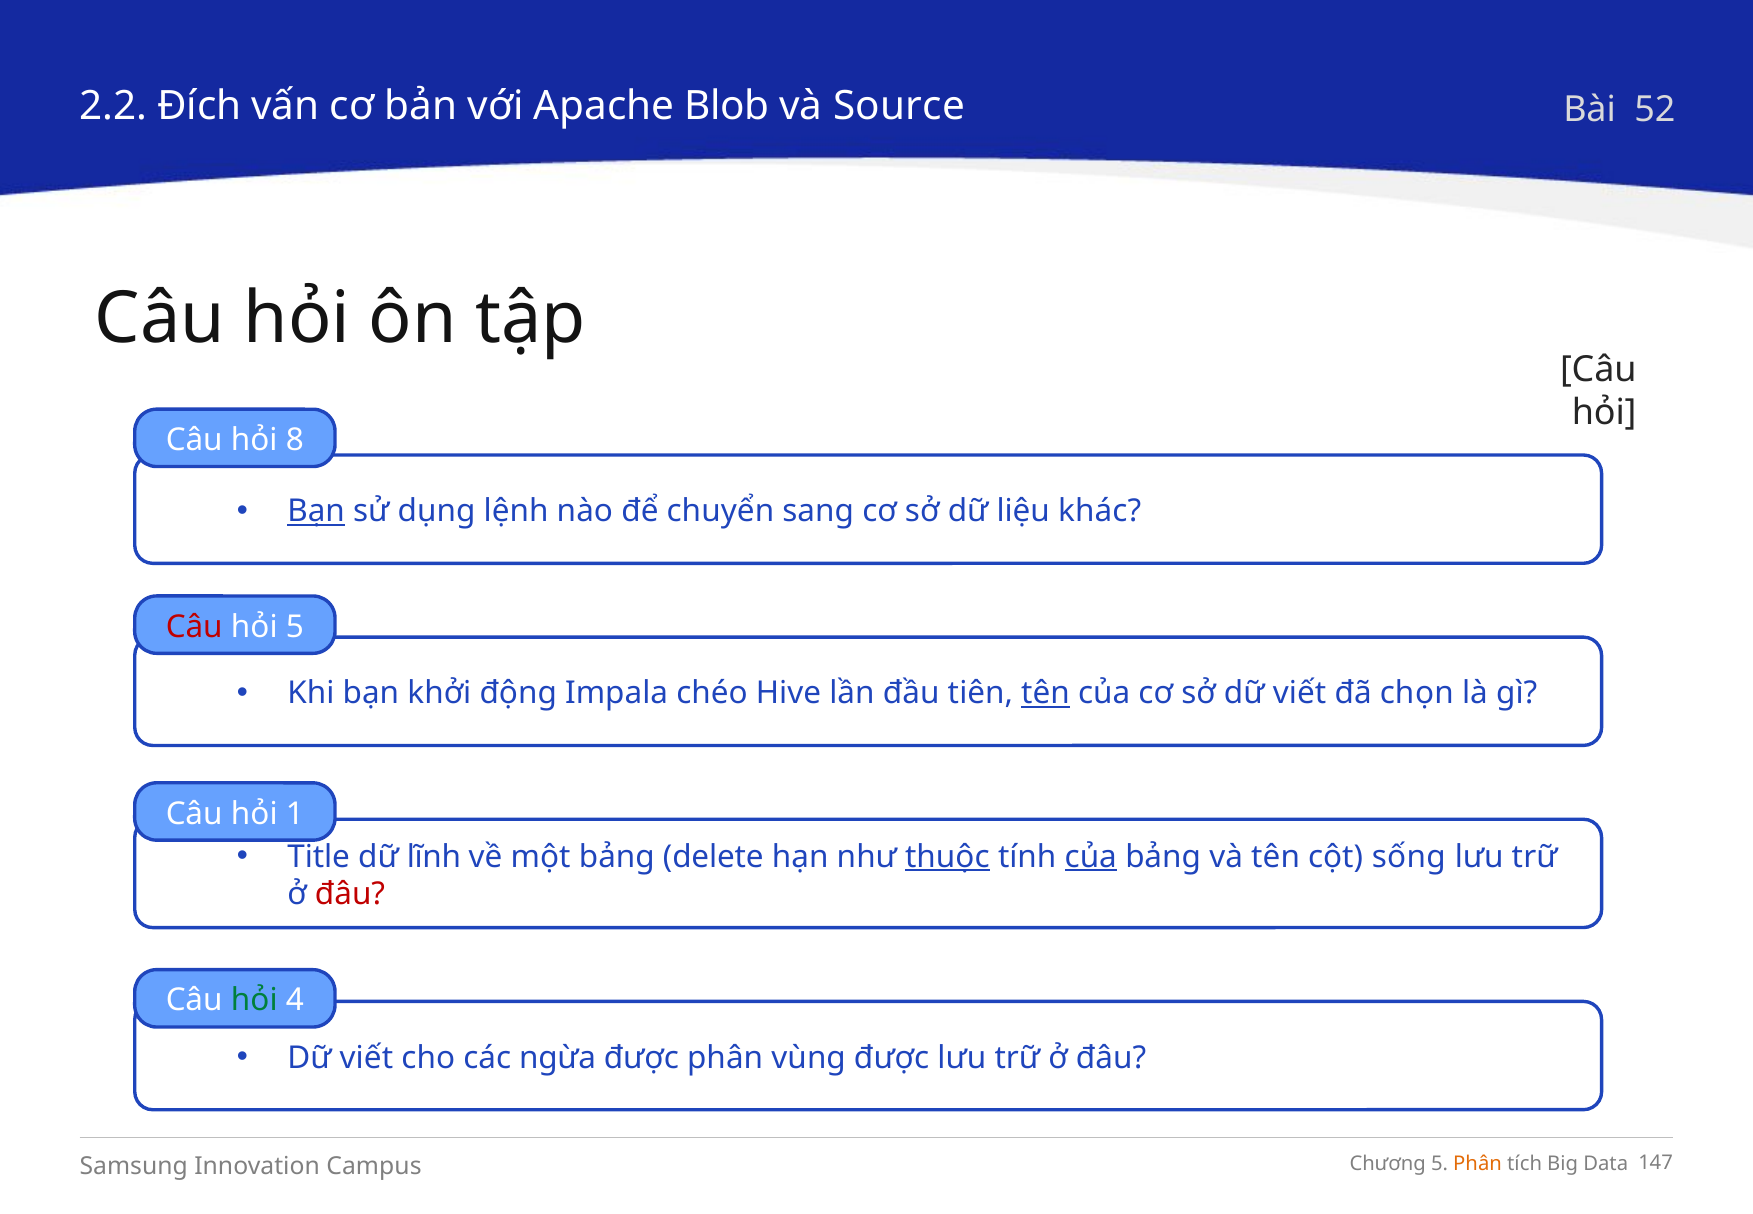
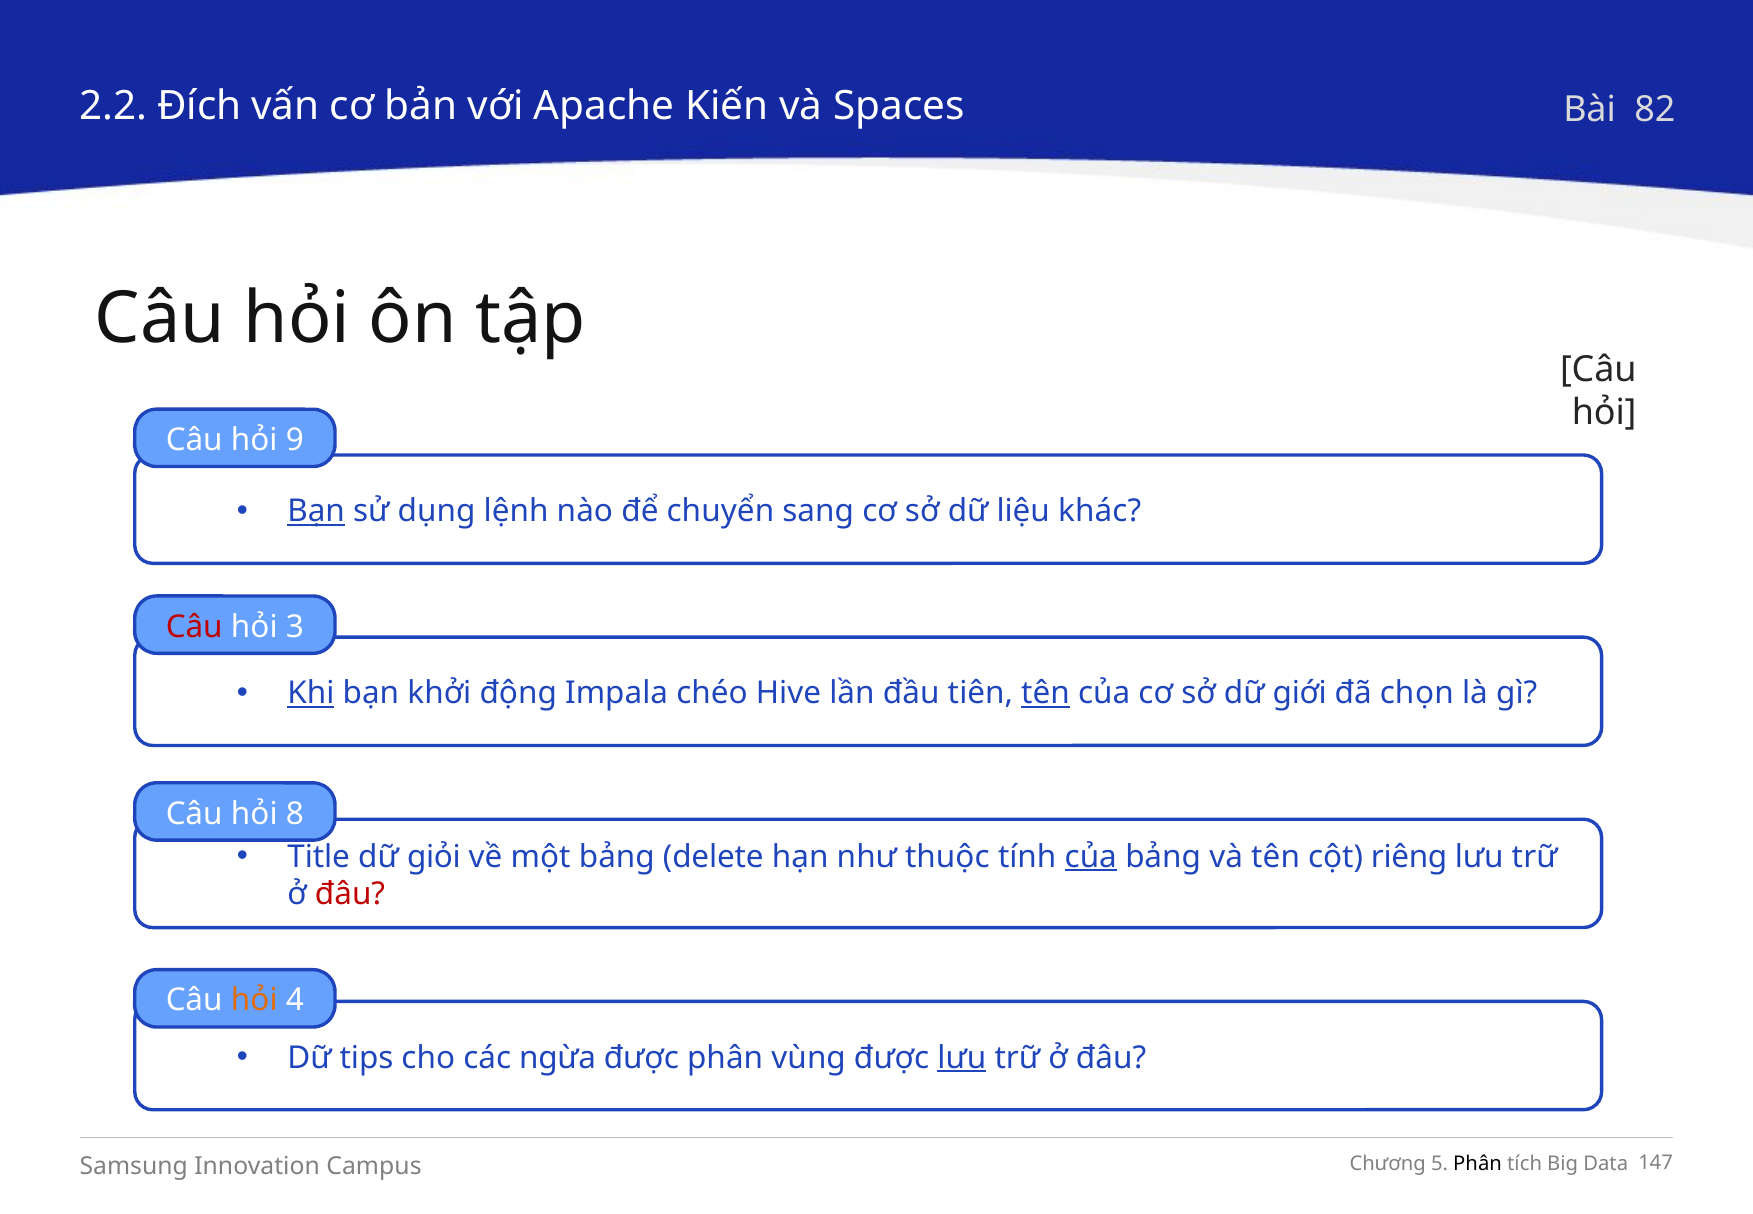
Blob: Blob -> Kiến (727, 106)
Source: Source -> Spaces (899, 106)
52: 52 -> 82 (1655, 109)
8: 8 -> 9 (295, 440)
hỏi 5: 5 -> 3 (295, 627)
Khi underline: none -> present (311, 693)
sở dữ viết: viết -> giới (1300, 693)
1: 1 -> 8 (295, 813)
lĩnh: lĩnh -> giỏi (434, 856)
thuộc underline: present -> none (947, 856)
sống: sống -> riêng (1409, 856)
hỏi colour: green -> orange (254, 1000)
viết: viết -> tips (367, 1057)
lưu underline: none -> present (962, 1057)
Phân colour: orange -> black (1478, 1164)
